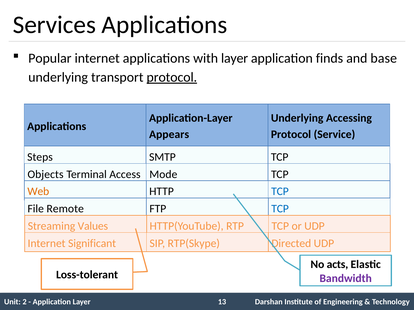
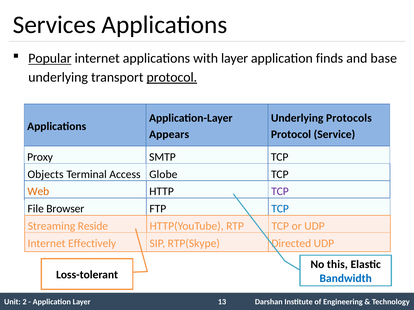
Popular underline: none -> present (50, 58)
Accessing: Accessing -> Protocols (349, 118)
Steps: Steps -> Proxy (40, 157)
Mode: Mode -> Globe (163, 174)
TCP colour: blue -> purple (280, 192)
Remote: Remote -> Browser (65, 209)
Values: Values -> Reside (93, 226)
Significant: Significant -> Effectively (92, 244)
acts: acts -> this (337, 265)
Bandwidth colour: purple -> blue (346, 279)
